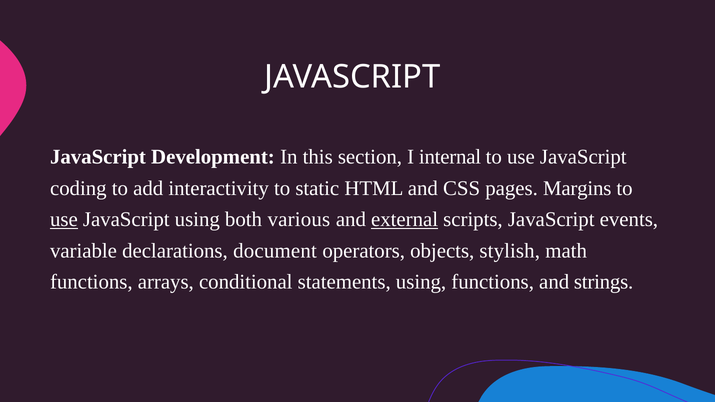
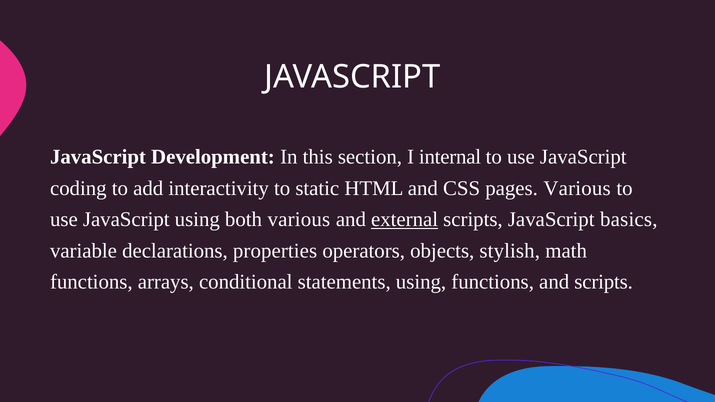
pages Margins: Margins -> Various (577, 188)
use underline: present -> none (64, 220)
events: events -> basics (629, 220)
document: document -> properties (275, 251)
and strings: strings -> scripts (604, 282)
